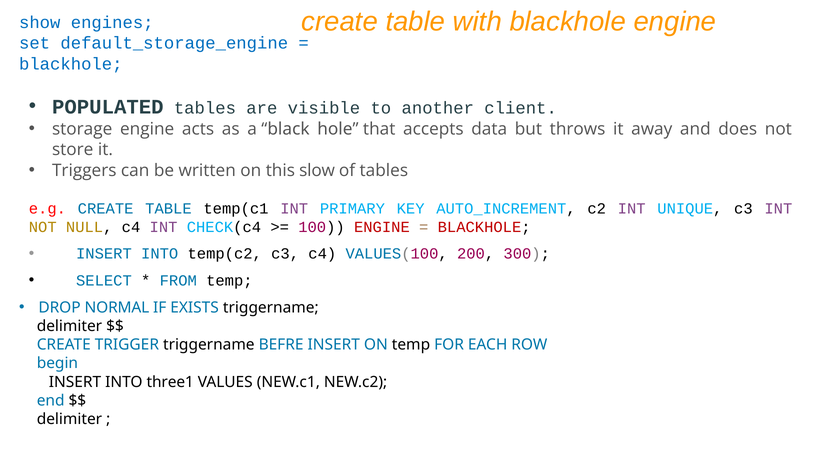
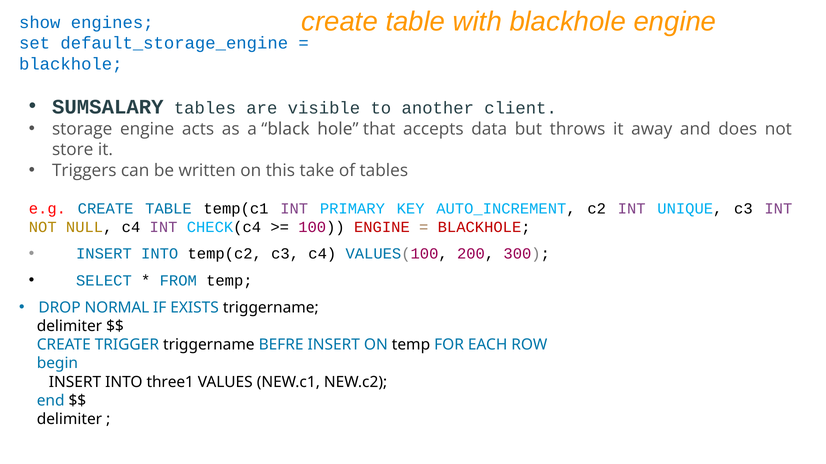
POPULATED: POPULATED -> SUMSALARY (108, 107)
slow: slow -> take (317, 171)
